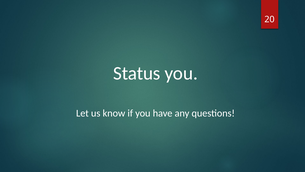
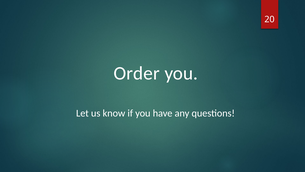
Status: Status -> Order (137, 73)
